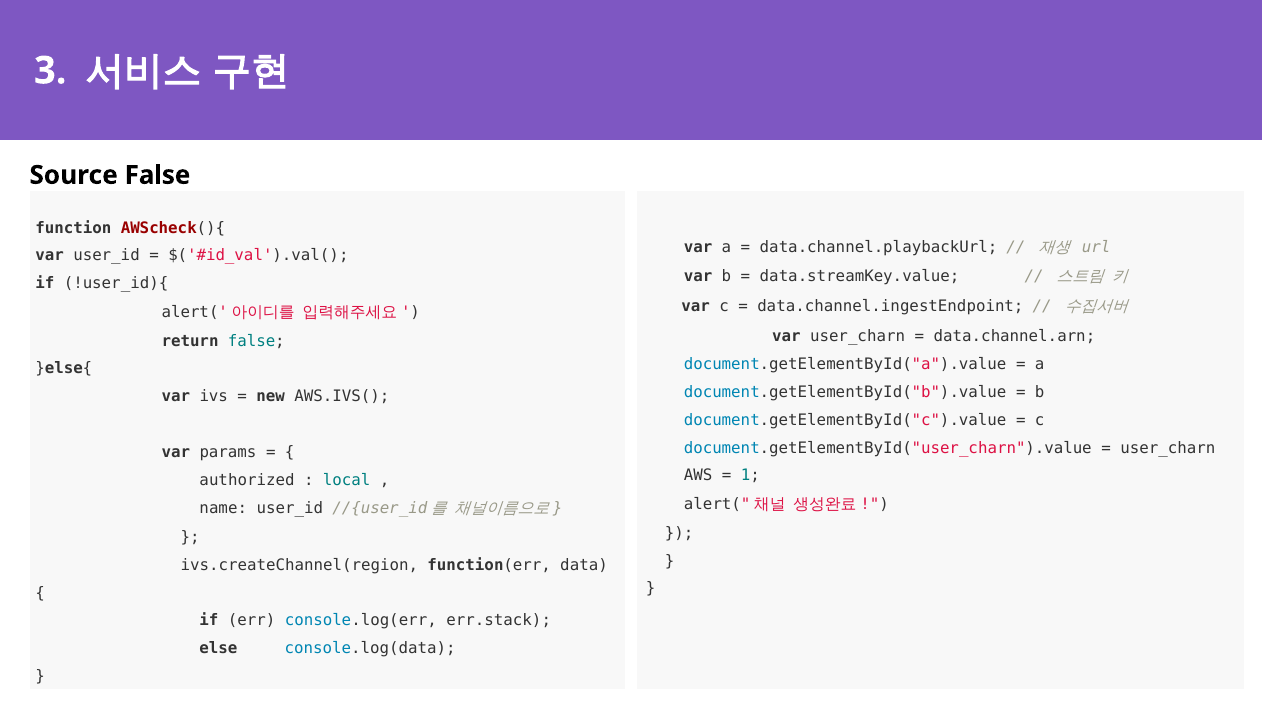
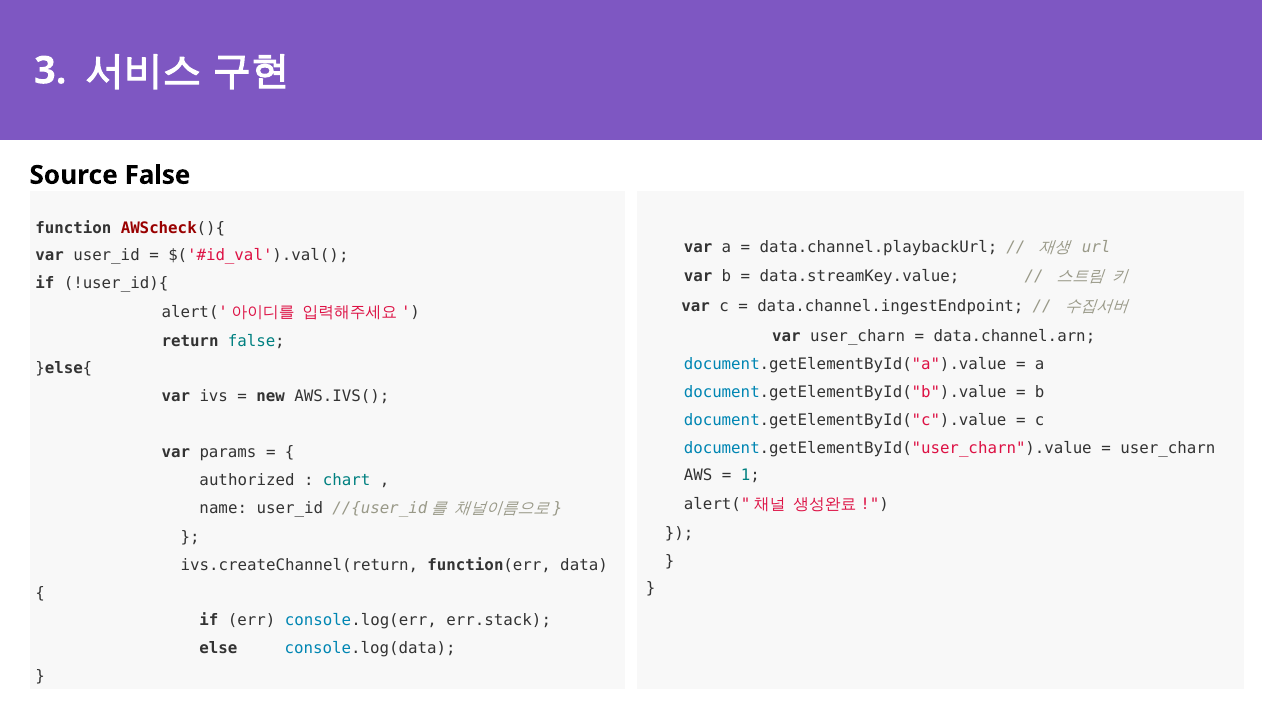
local: local -> chart (347, 480)
ivs.createChannel(region: ivs.createChannel(region -> ivs.createChannel(return (299, 565)
